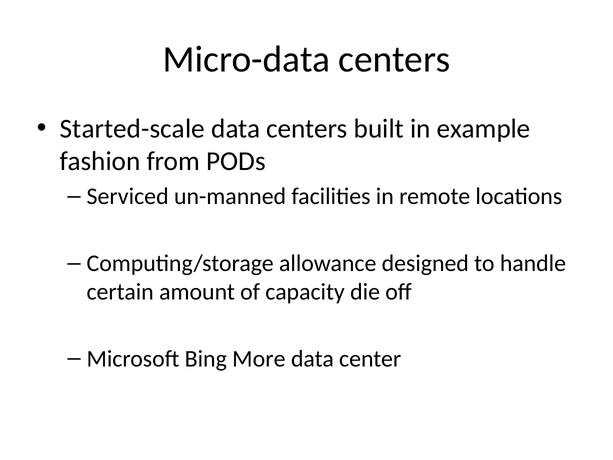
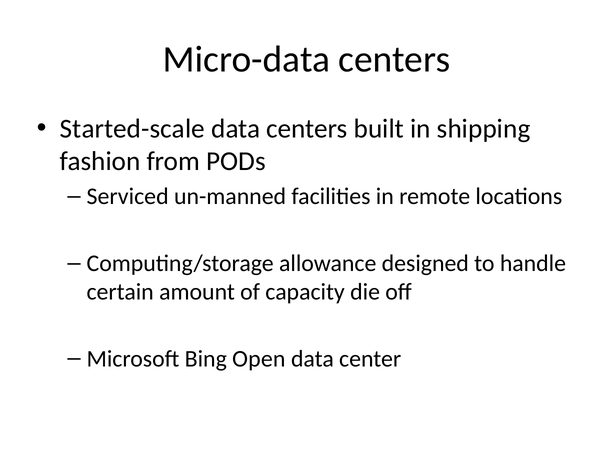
example: example -> shipping (484, 129)
More: More -> Open (259, 359)
